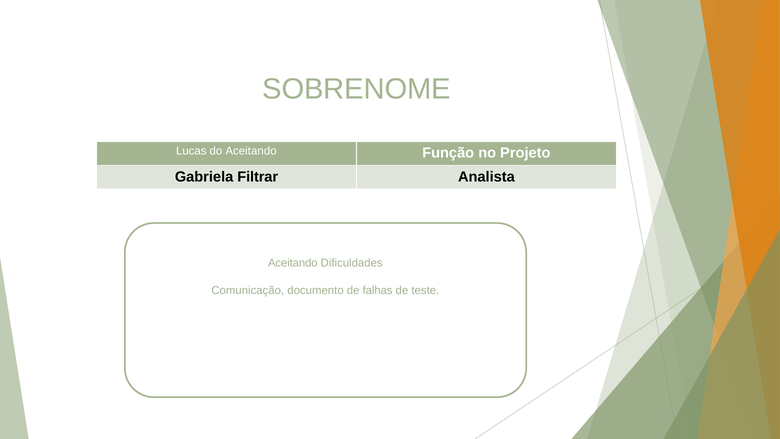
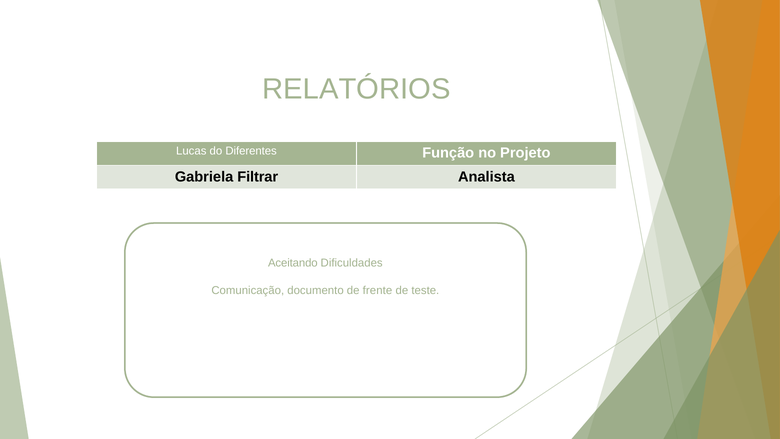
SOBRENOME: SOBRENOME -> RELATÓRIOS (356, 89)
do Aceitando: Aceitando -> Diferentes (251, 151)
falhas: falhas -> frente (378, 290)
